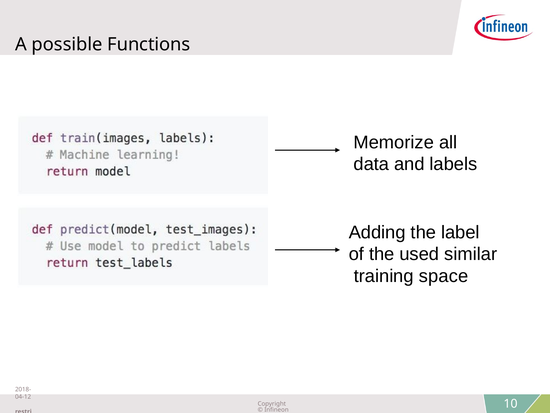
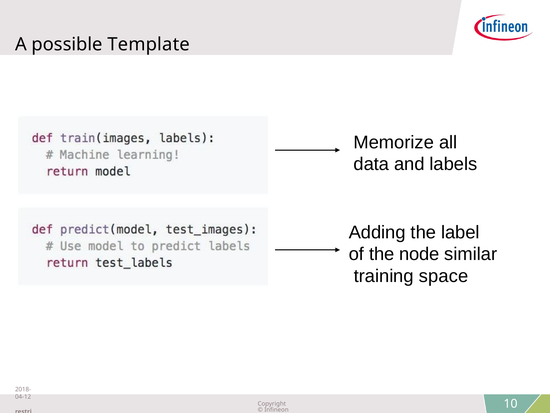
Functions: Functions -> Template (149, 44)
used: used -> node (419, 254)
